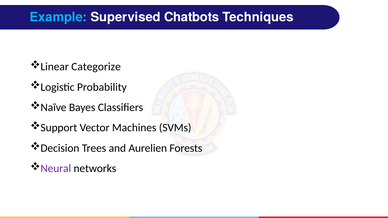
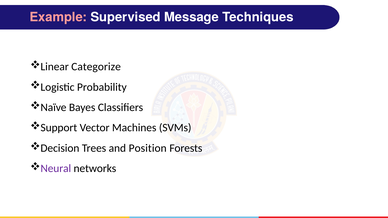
Example colour: light blue -> pink (58, 17)
Chatbots: Chatbots -> Message (192, 17)
Aurelien: Aurelien -> Position (148, 148)
